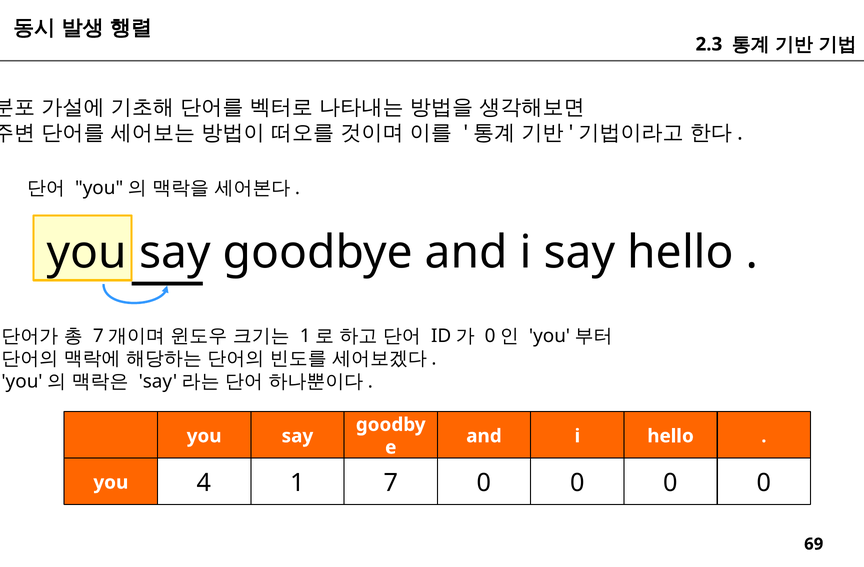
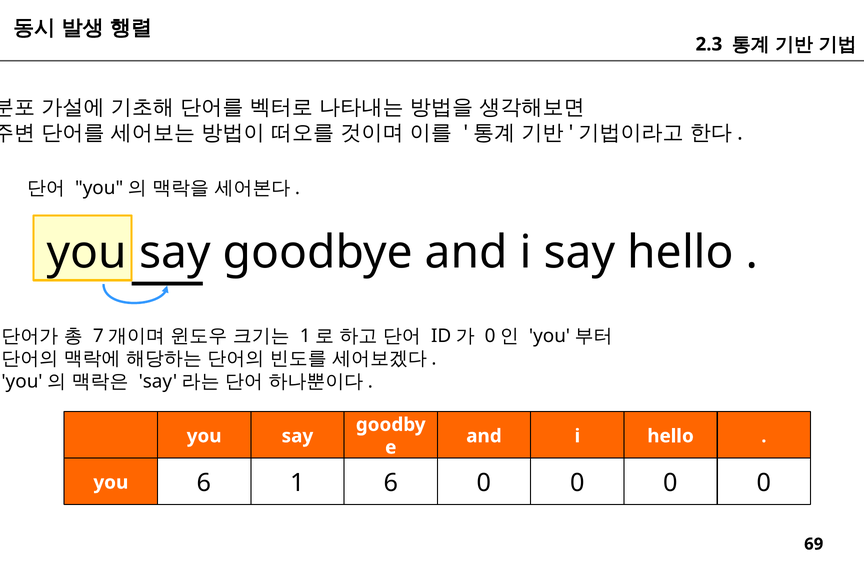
you 4: 4 -> 6 (204, 483)
1 7: 7 -> 6 (391, 483)
